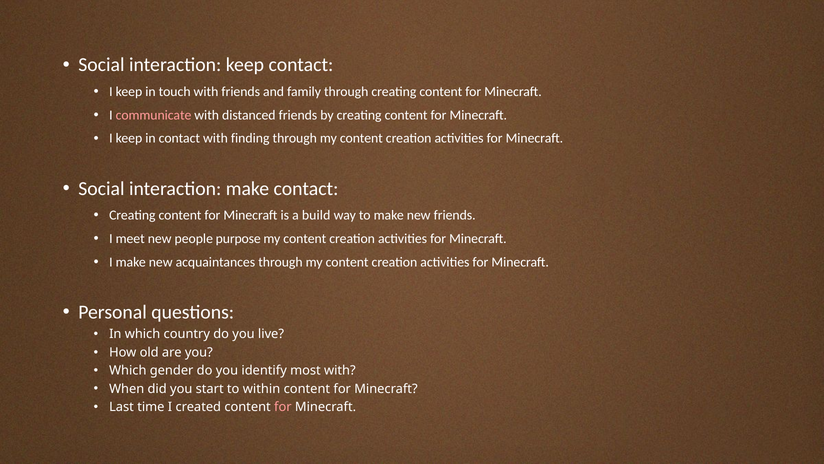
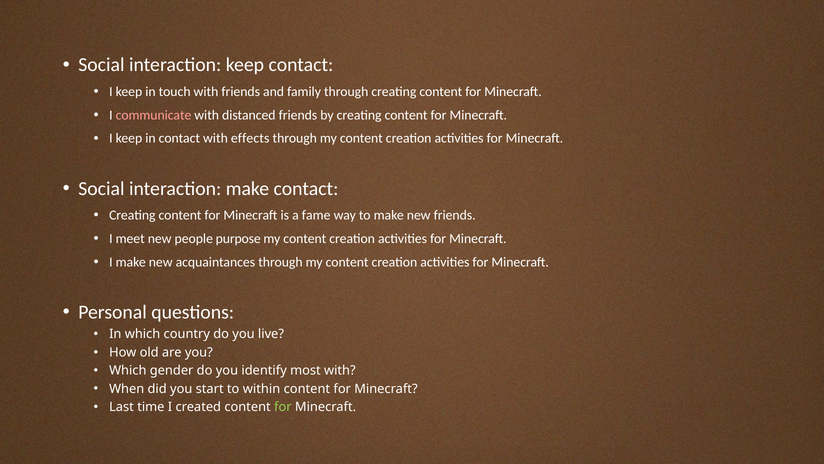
finding: finding -> effects (250, 138)
build: build -> fame (316, 215)
for colour: pink -> light green (283, 407)
